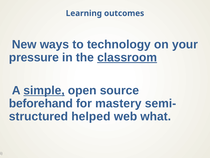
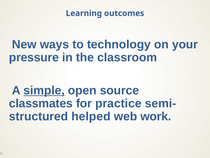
classroom underline: present -> none (127, 57)
beforehand: beforehand -> classmates (41, 103)
mastery: mastery -> practice (118, 103)
what: what -> work (156, 116)
